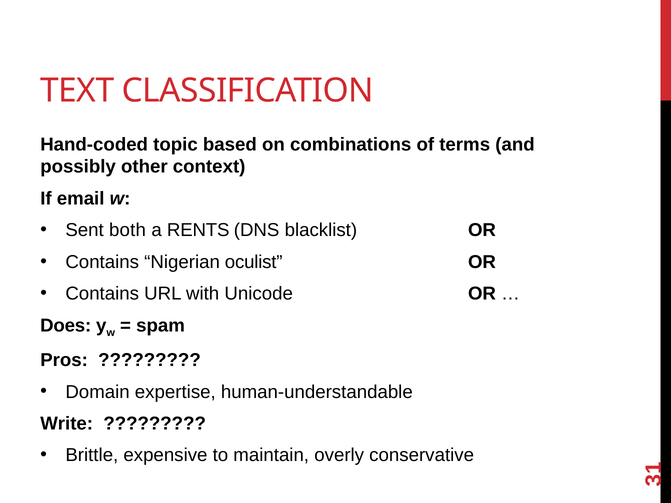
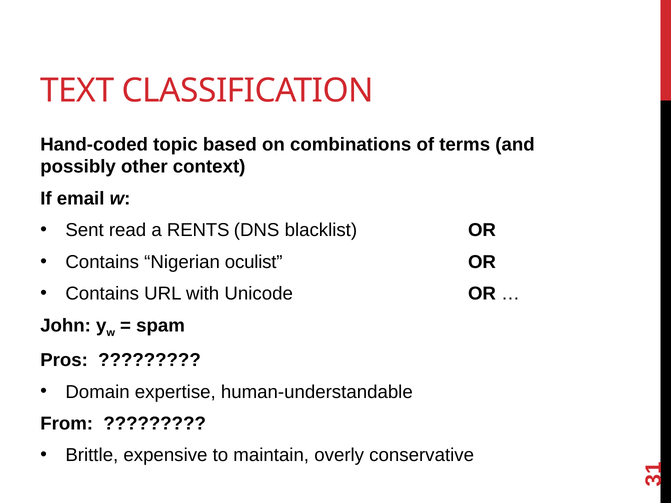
both: both -> read (128, 230)
Does: Does -> John (66, 326)
Write: Write -> From (67, 424)
